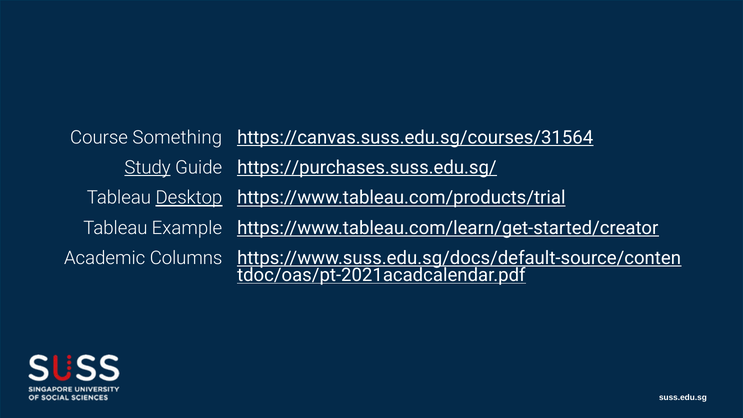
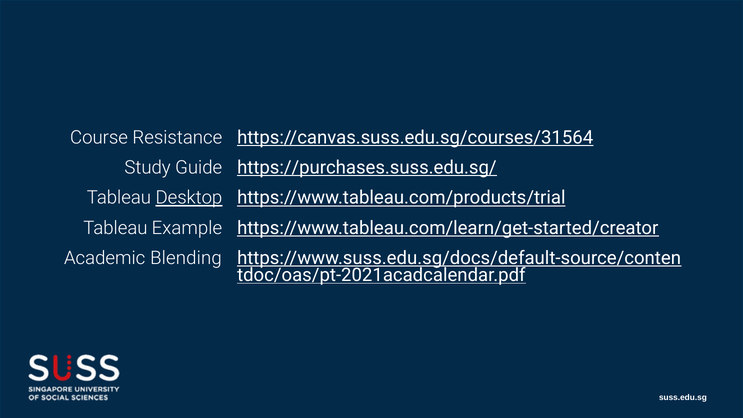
Something: Something -> Resistance (177, 137)
Study underline: present -> none (148, 168)
Columns: Columns -> Blending (186, 258)
